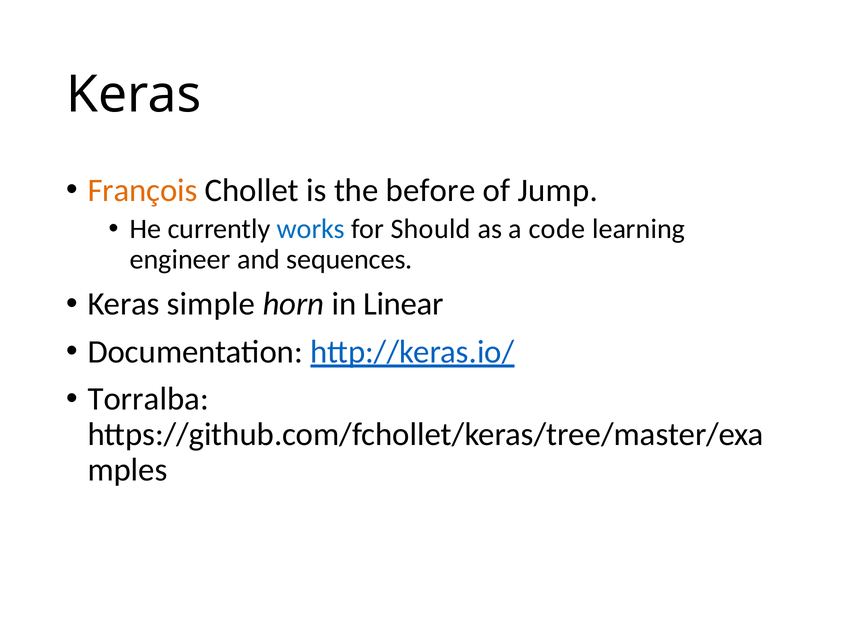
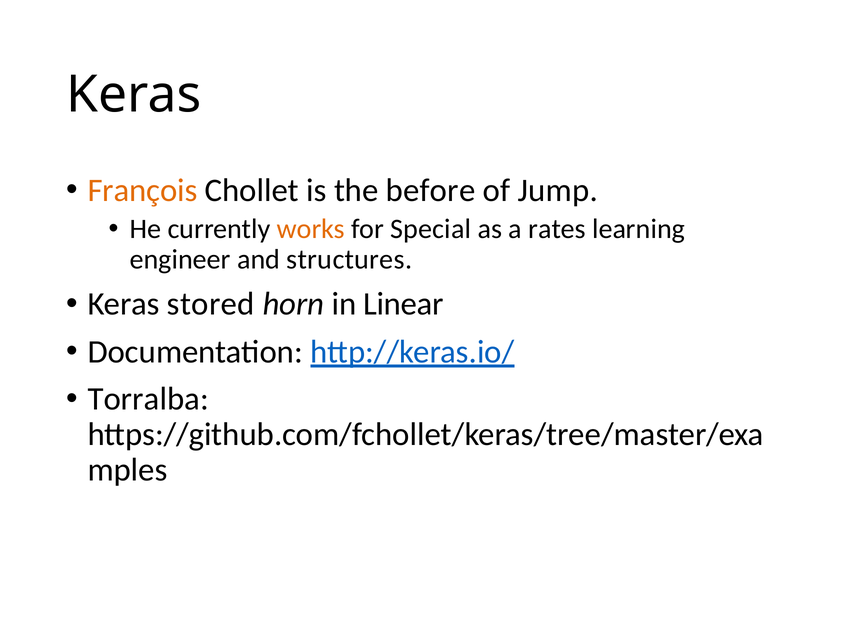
works colour: blue -> orange (311, 229)
Should: Should -> Special (431, 229)
code: code -> rates (557, 229)
sequences: sequences -> structures (349, 259)
simple: simple -> stored (211, 304)
